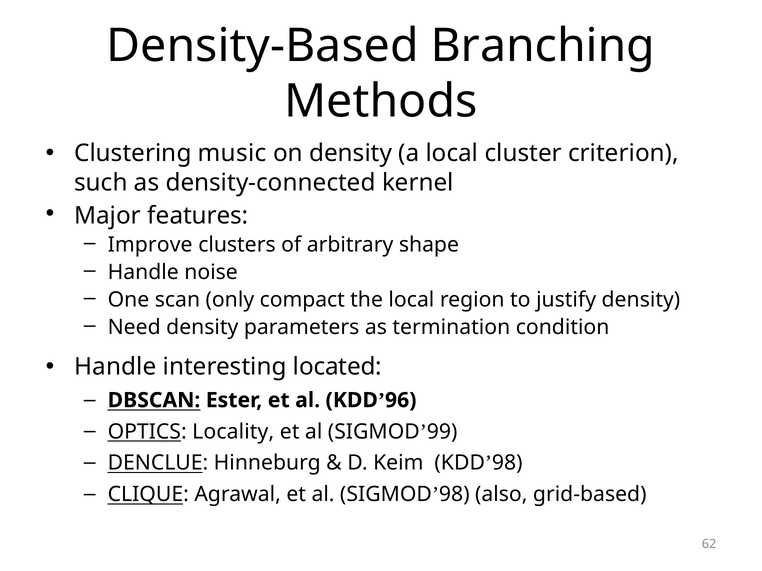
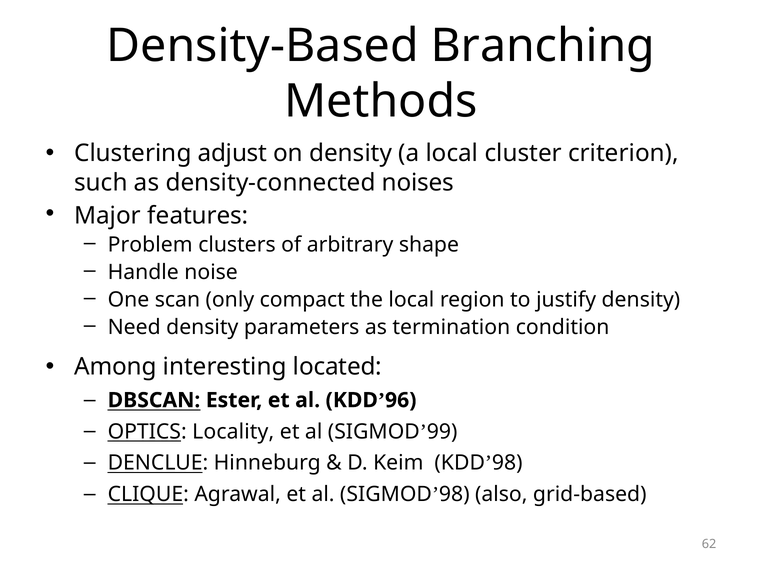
music: music -> adjust (232, 153)
kernel: kernel -> noises (418, 183)
Improve: Improve -> Problem (150, 245)
Handle: Handle -> Among (115, 367)
